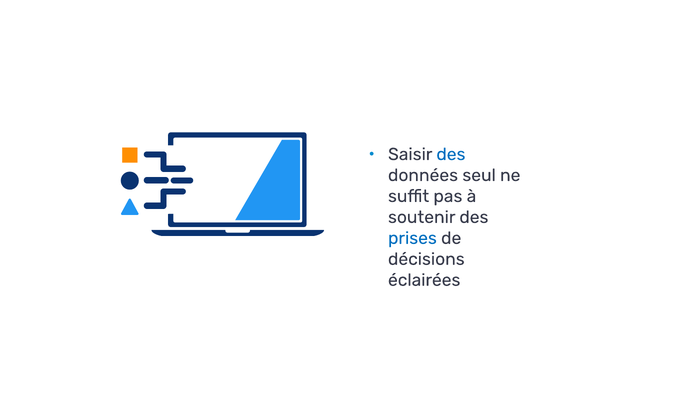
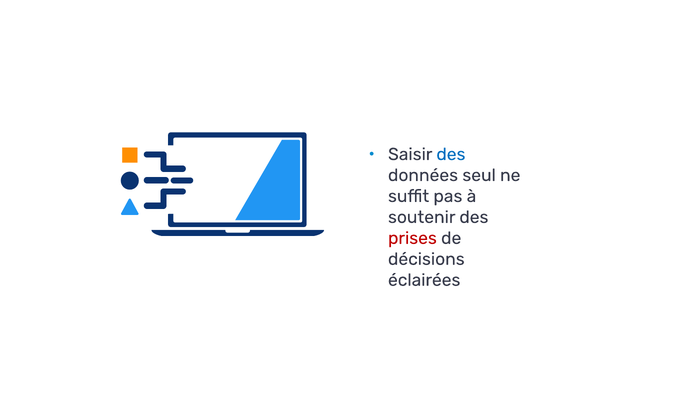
prises colour: blue -> red (412, 238)
